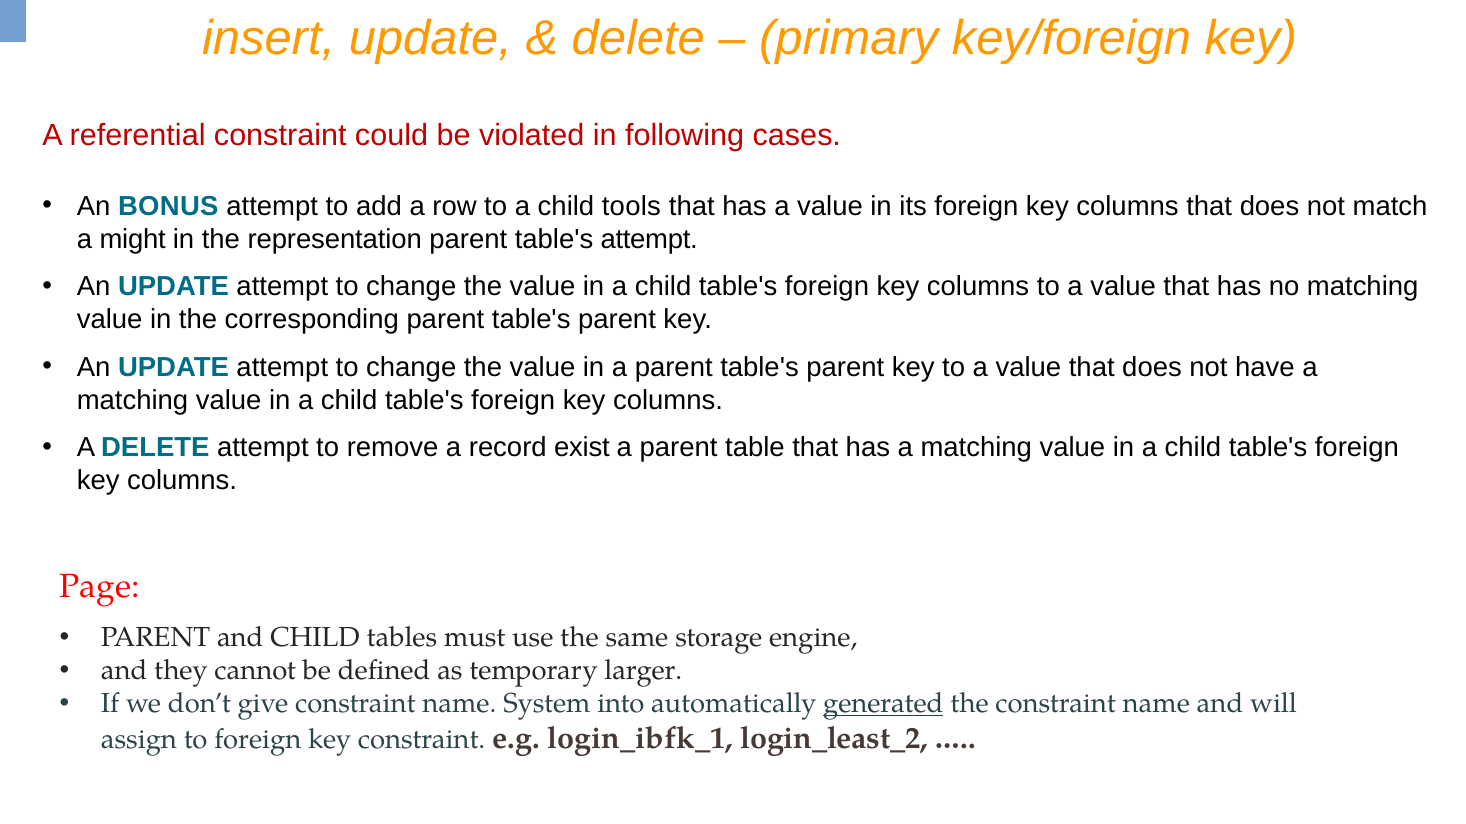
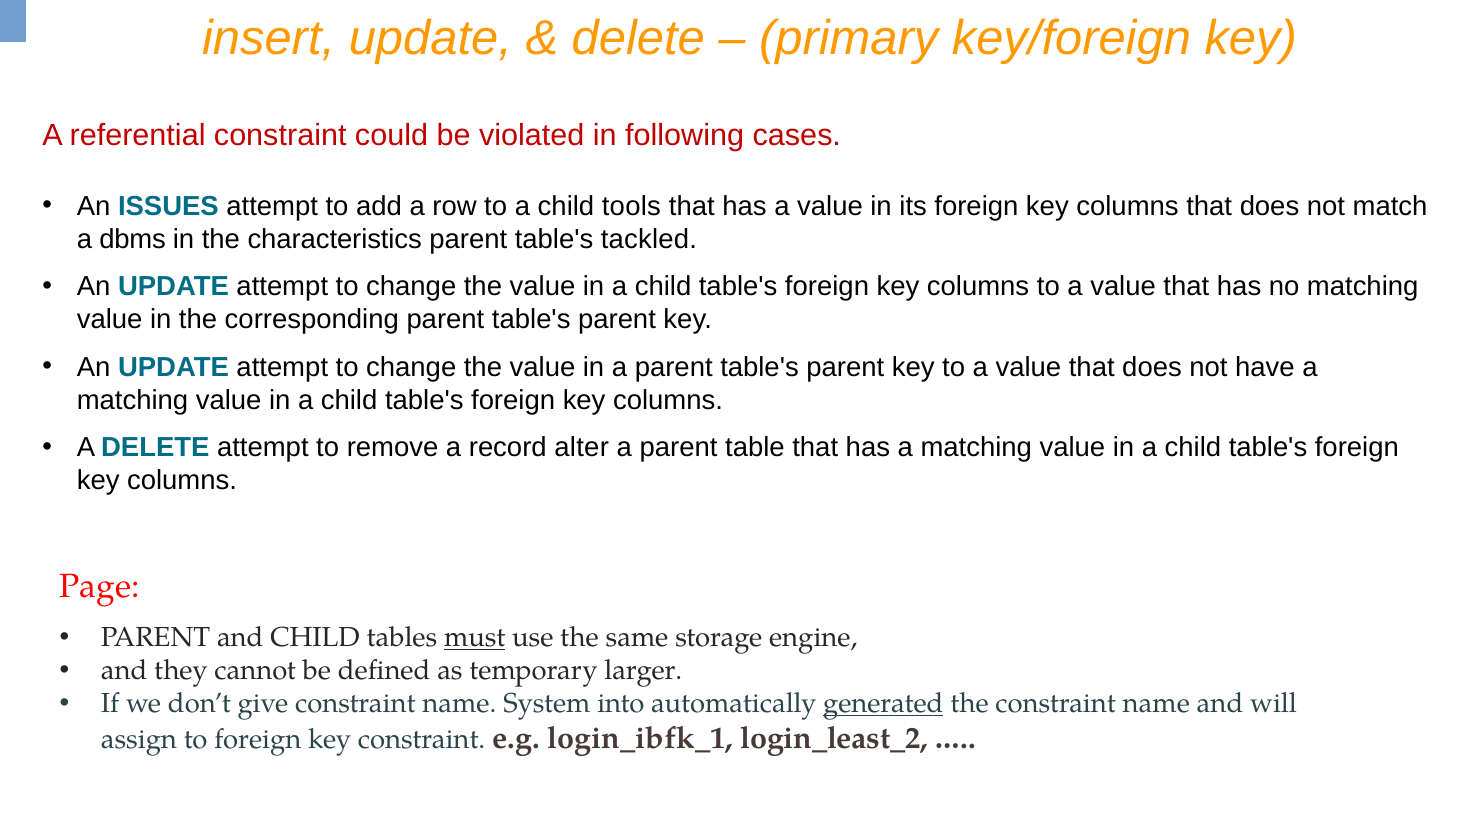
BONUS: BONUS -> ISSUES (168, 206)
might: might -> dbms (133, 239)
representation: representation -> characteristics (335, 239)
table's attempt: attempt -> tackled (649, 239)
exist: exist -> alter (582, 448)
must underline: none -> present (475, 638)
